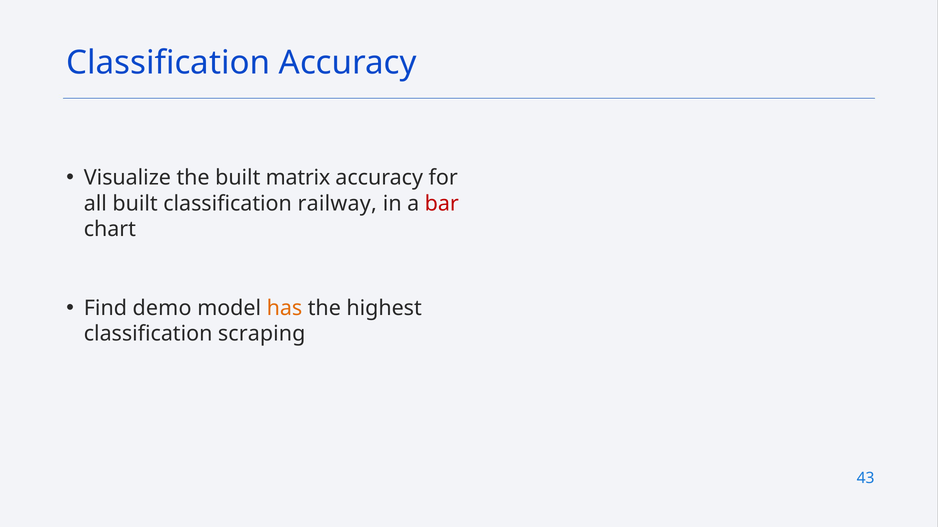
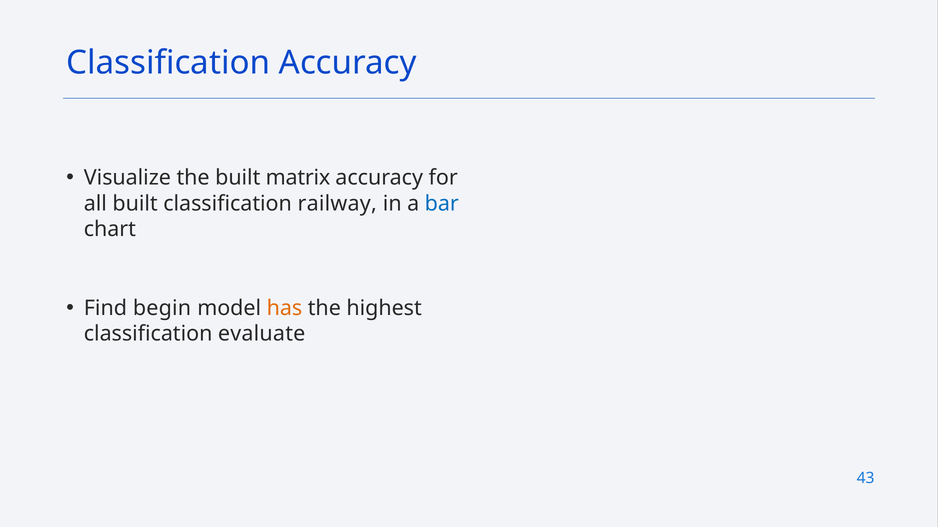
bar colour: red -> blue (442, 204)
demo: demo -> begin (162, 308)
scraping: scraping -> evaluate (262, 334)
